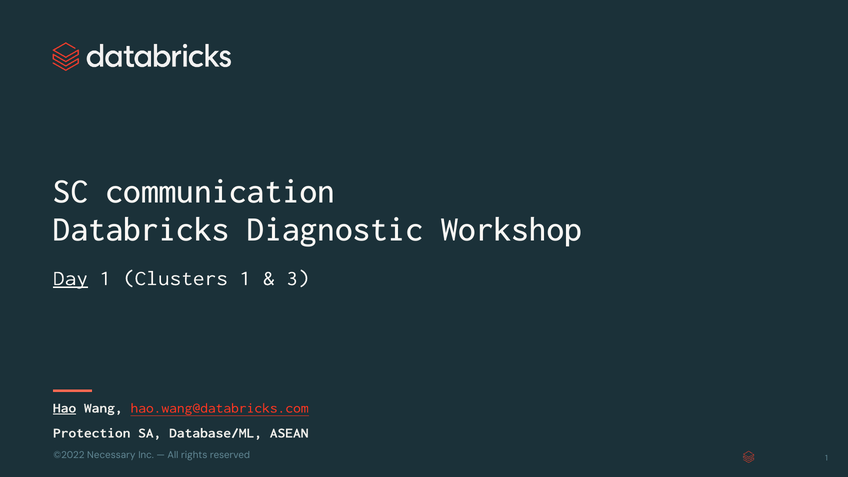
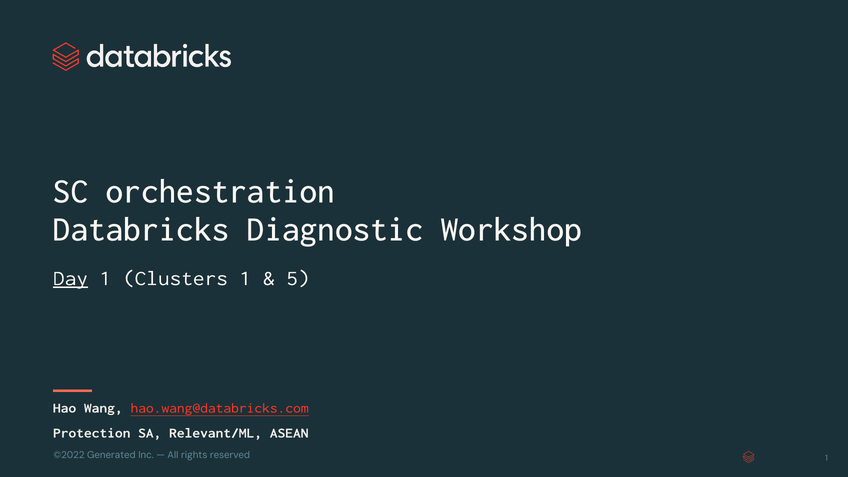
communication: communication -> orchestration (220, 191)
3: 3 -> 5 (298, 278)
Hao underline: present -> none (65, 408)
Database/ML: Database/ML -> Relevant/ML (216, 433)
Necessary: Necessary -> Generated (111, 455)
